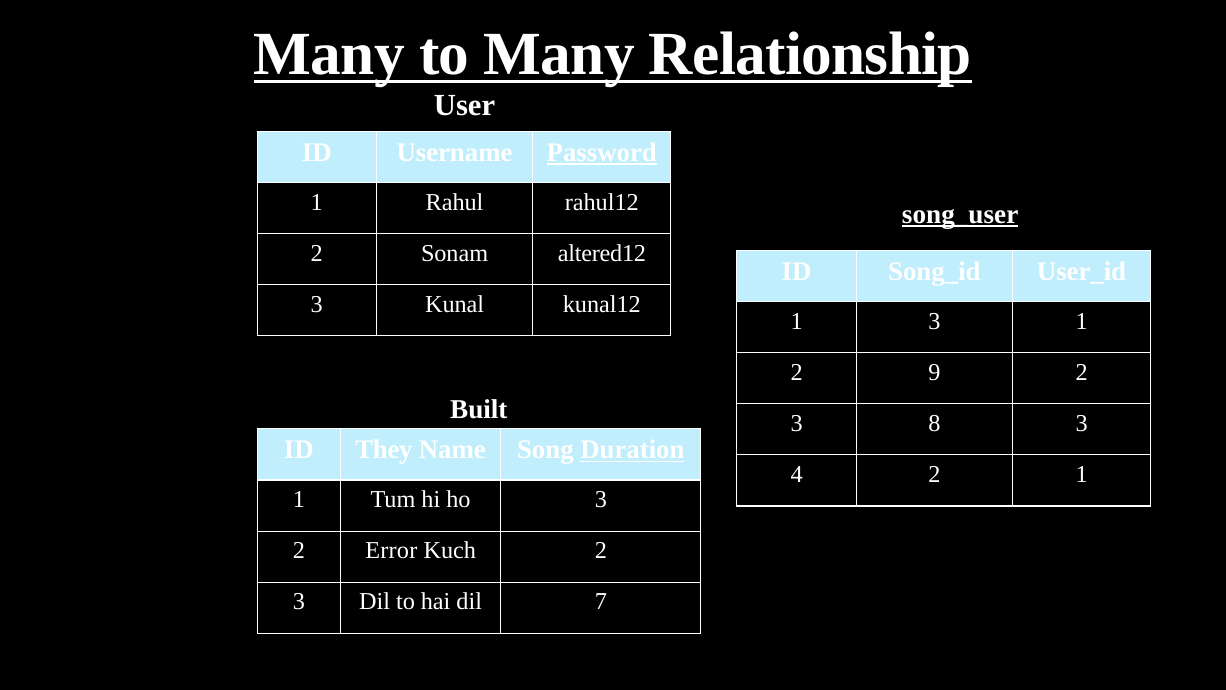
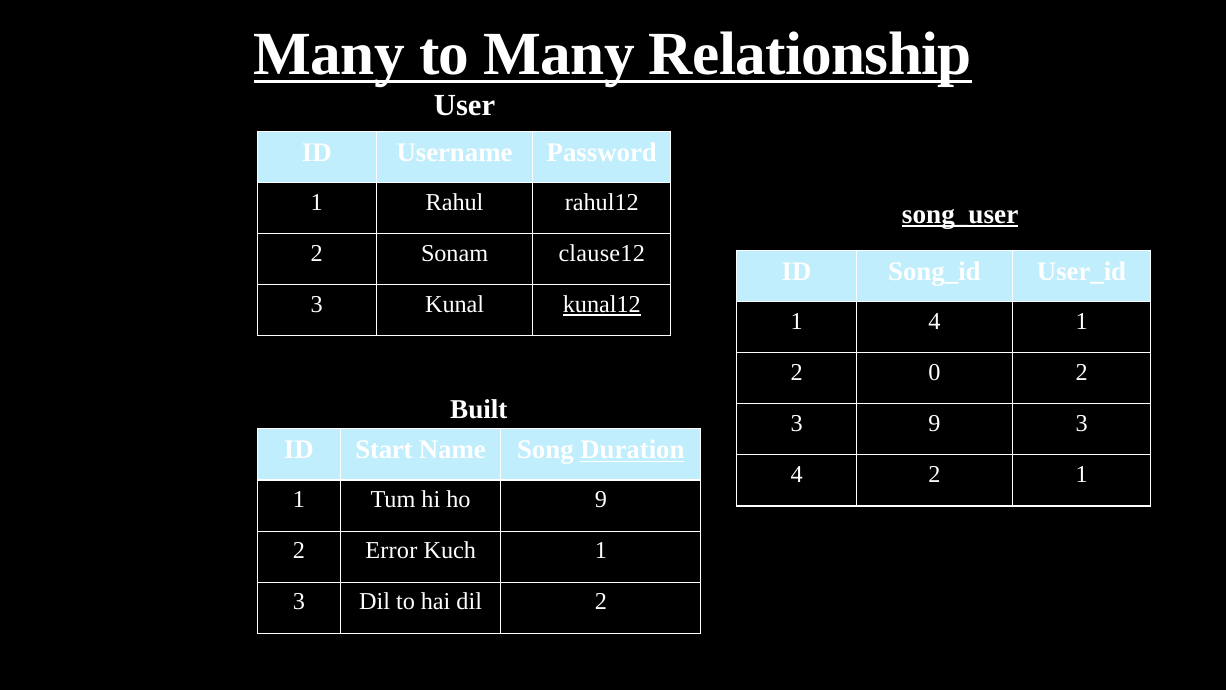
Password underline: present -> none (602, 153)
altered12: altered12 -> clause12 (602, 253)
kunal12 underline: none -> present (602, 304)
1 3: 3 -> 4 (934, 321)
9: 9 -> 0 (934, 372)
3 8: 8 -> 9 (934, 423)
They: They -> Start (384, 450)
ho 3: 3 -> 9 (601, 499)
Kuch 2: 2 -> 1 (601, 550)
dil 7: 7 -> 2 (601, 602)
